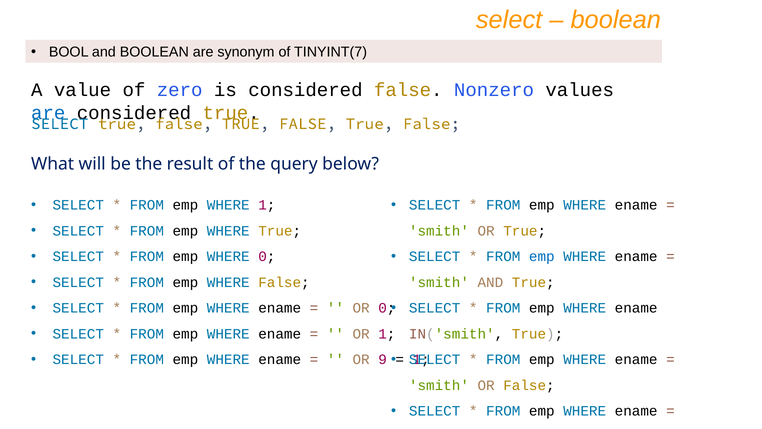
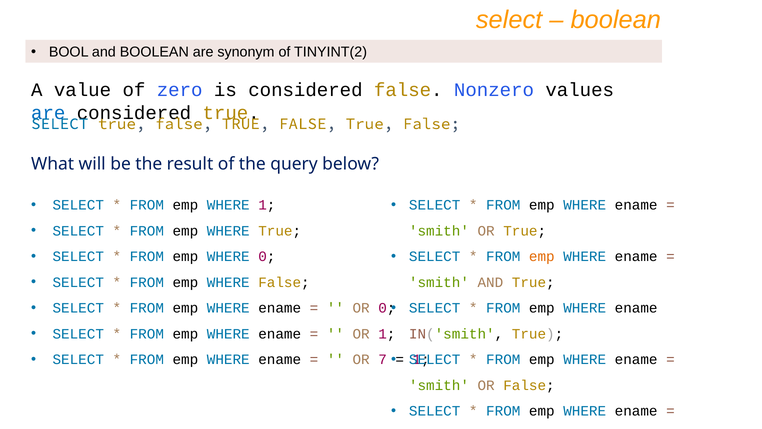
TINYINT(7: TINYINT(7 -> TINYINT(2 (331, 52)
emp colour: blue -> orange (542, 256)
9: 9 -> 7 (383, 359)
